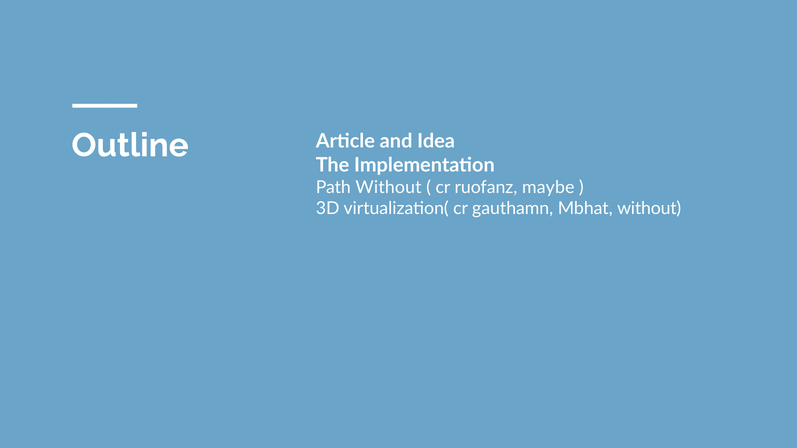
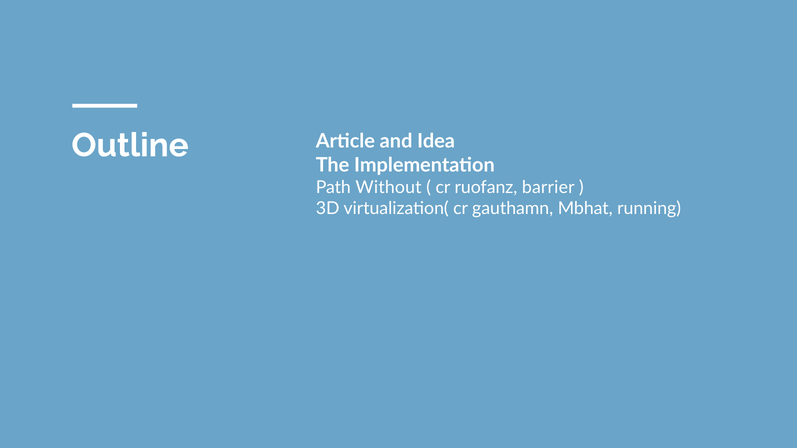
maybe: maybe -> barrier (548, 188)
Mbhat without: without -> running (649, 209)
